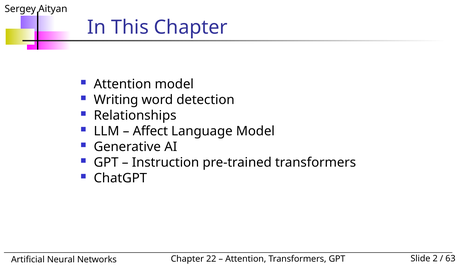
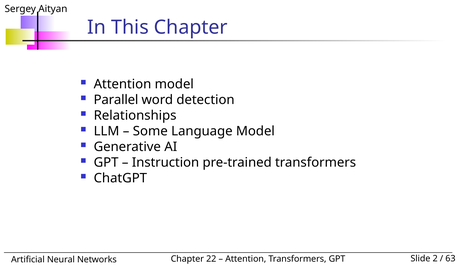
Writing: Writing -> Parallel (116, 100)
Affect: Affect -> Some (150, 131)
